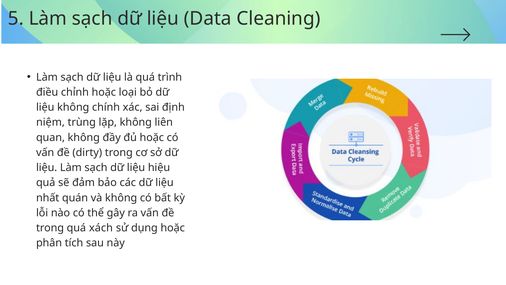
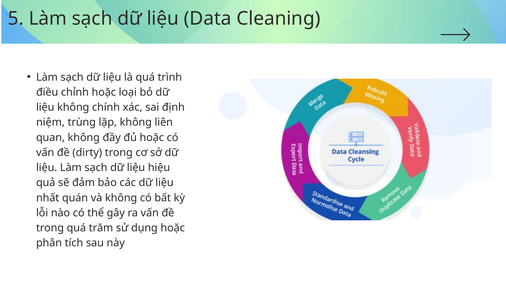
xách: xách -> trăm (101, 228)
